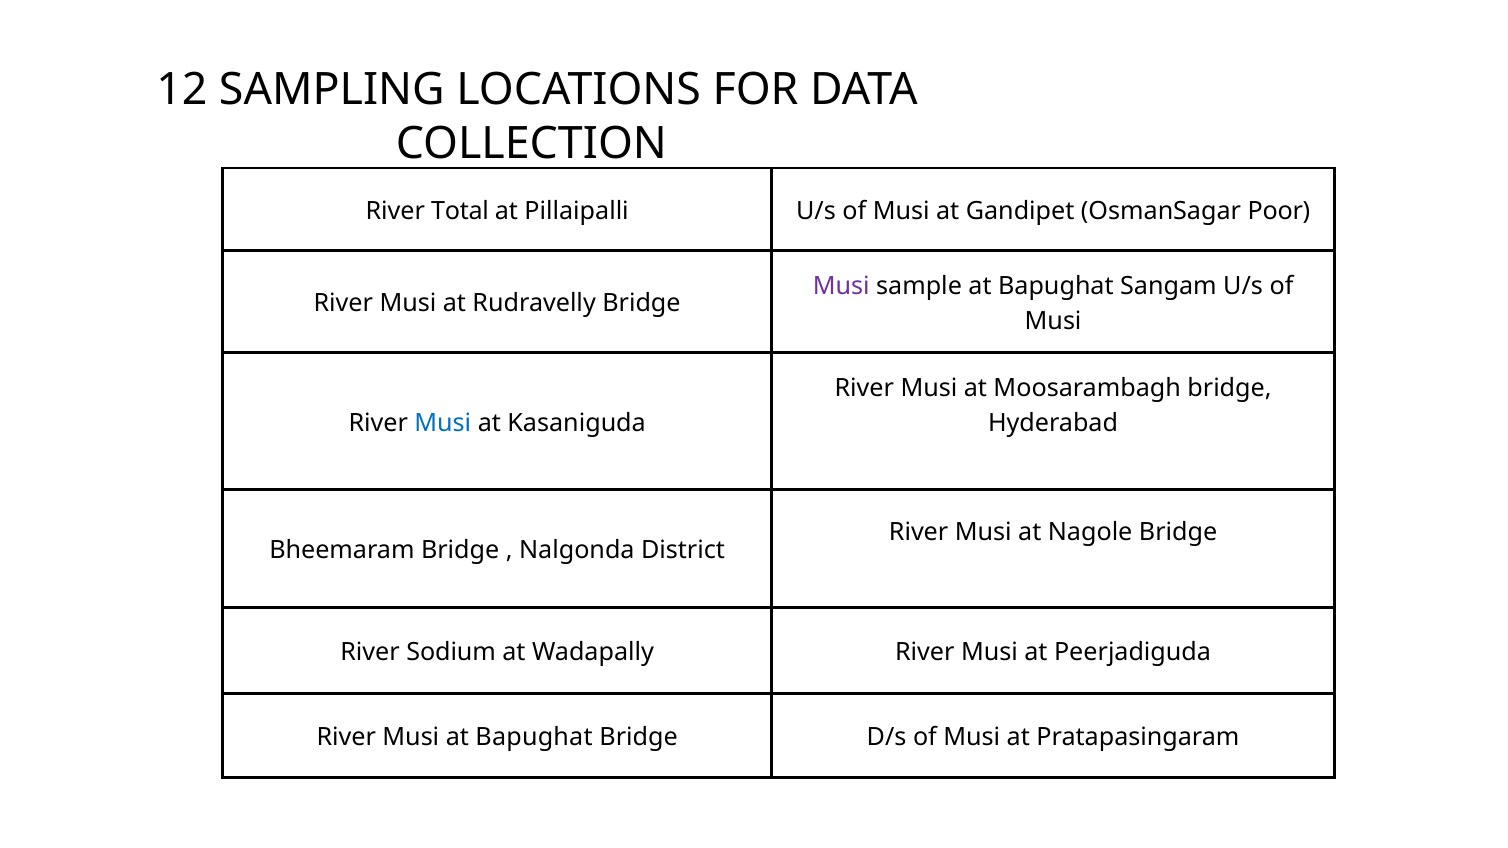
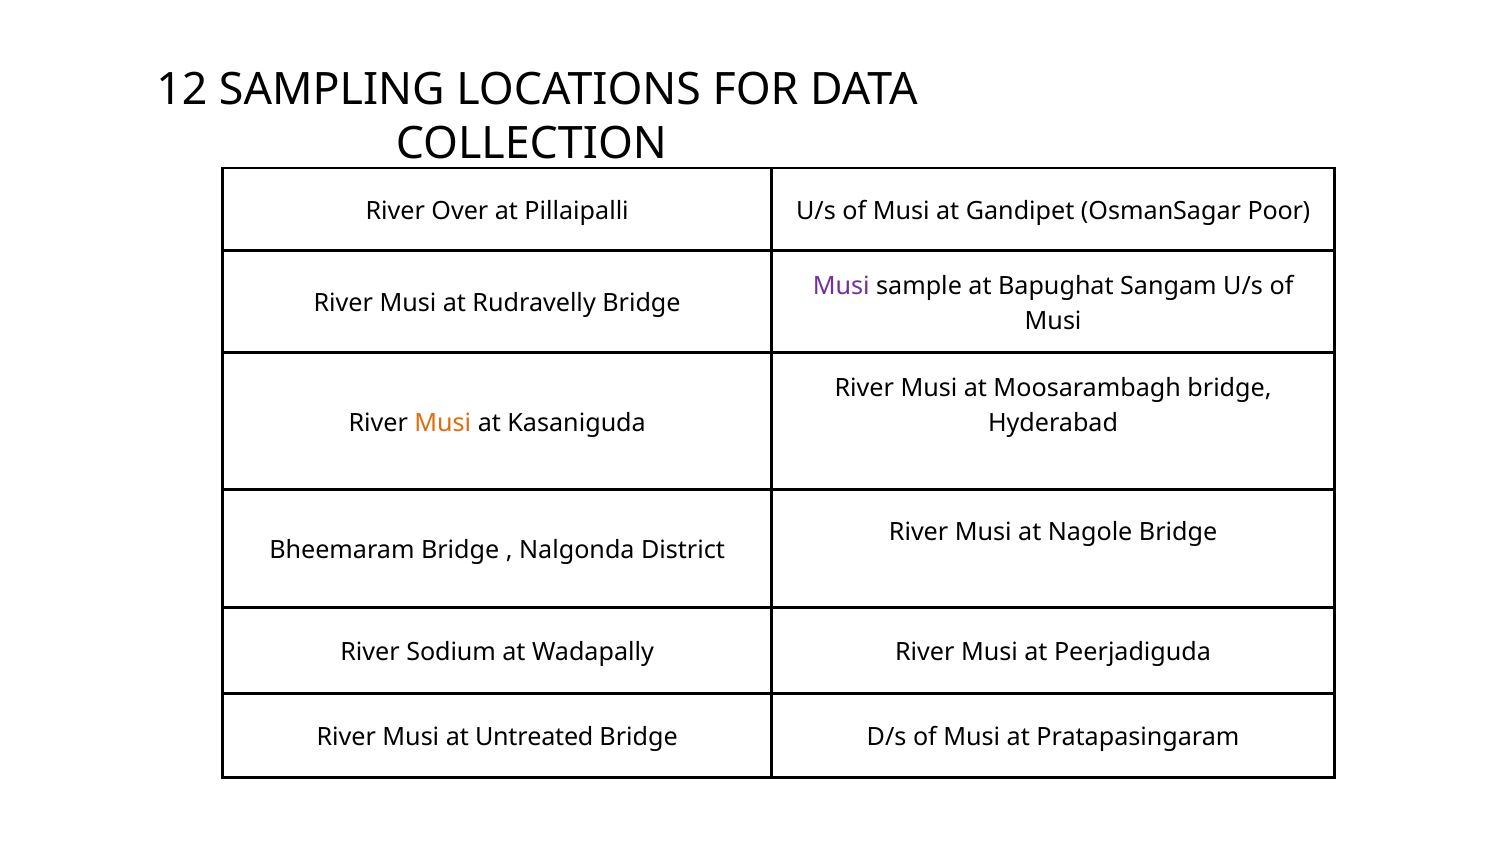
Total: Total -> Over (460, 211)
Musi colour: blue -> orange (443, 423)
Musi at Bapughat: Bapughat -> Untreated (534, 737)
